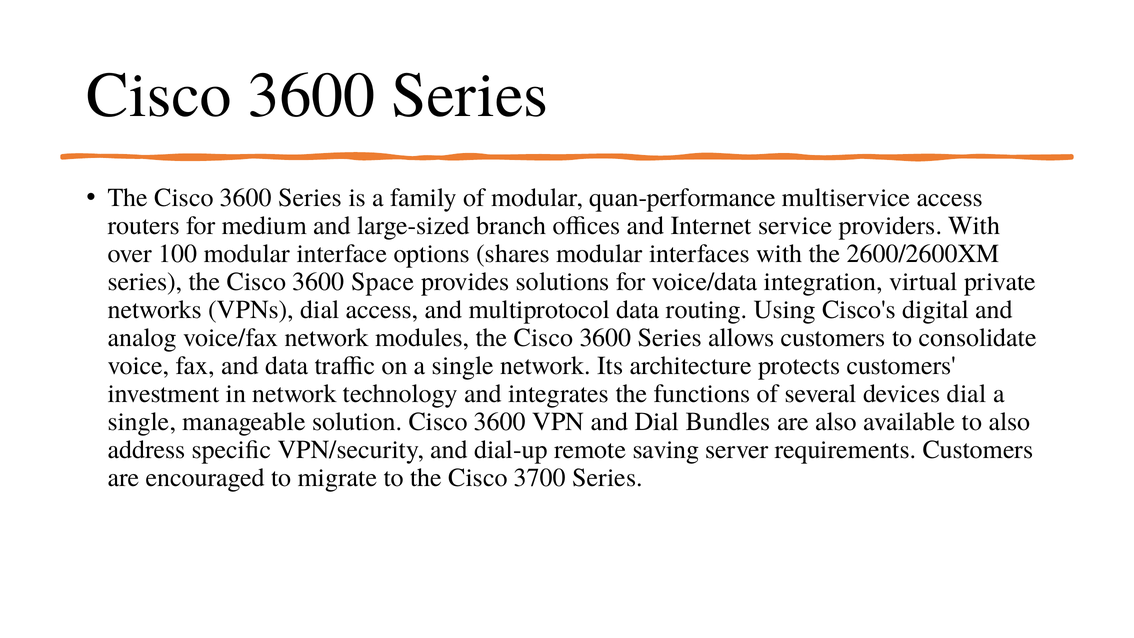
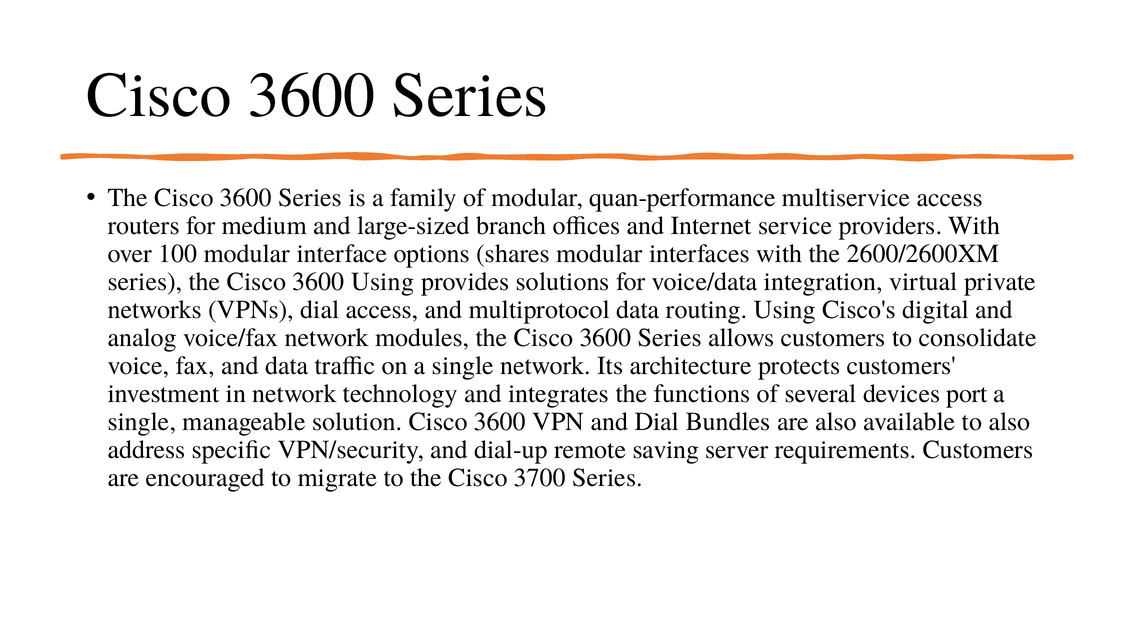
3600 Space: Space -> Using (383, 282)
devices dial: dial -> port (967, 394)
